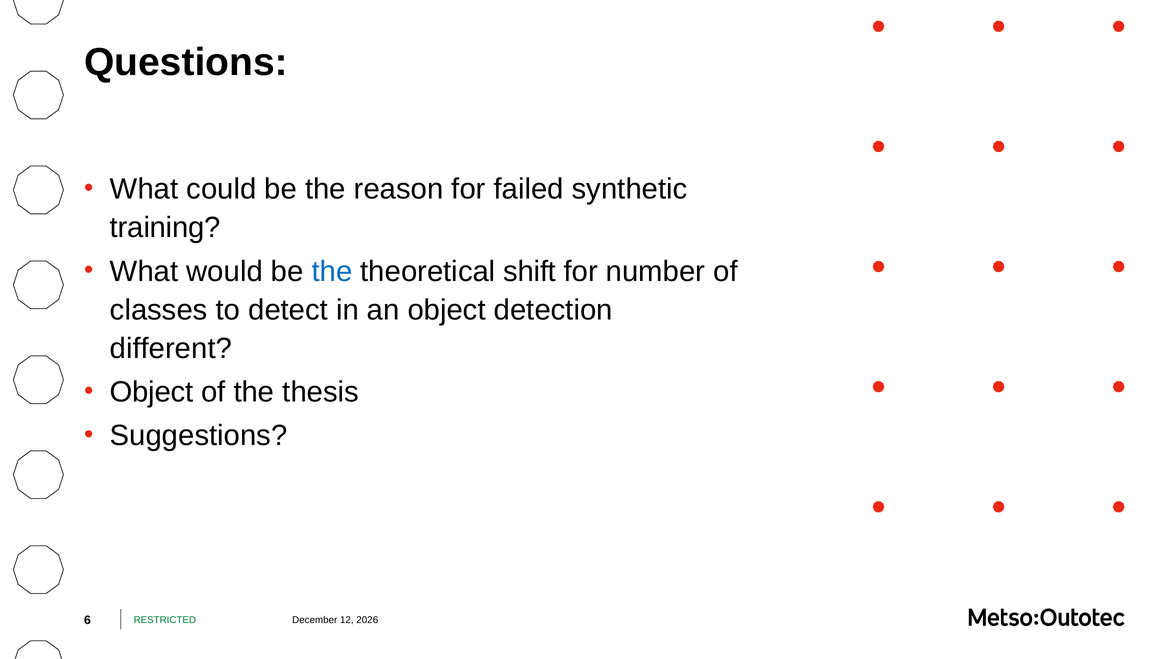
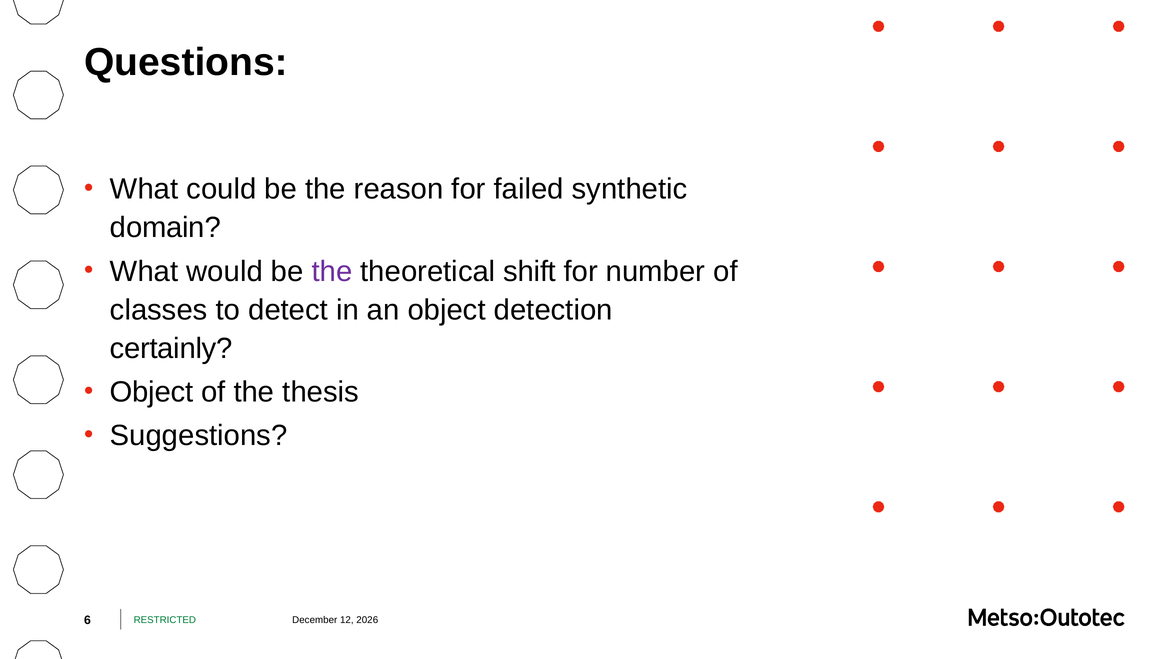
training: training -> domain (165, 228)
the colour: blue -> purple (332, 271)
different: different -> certainly (171, 348)
